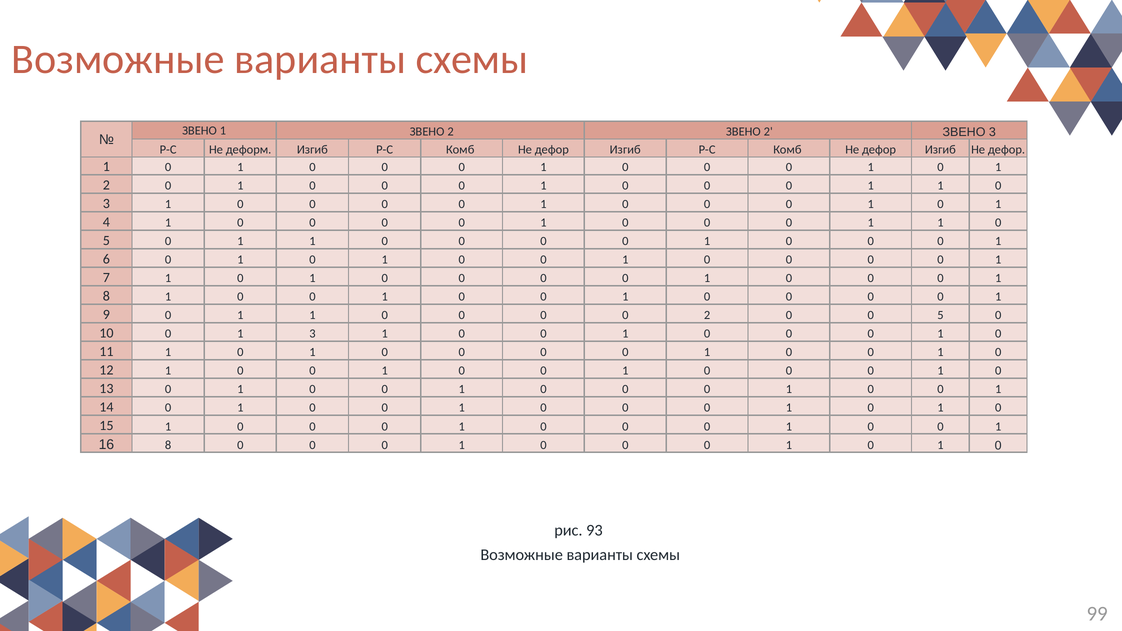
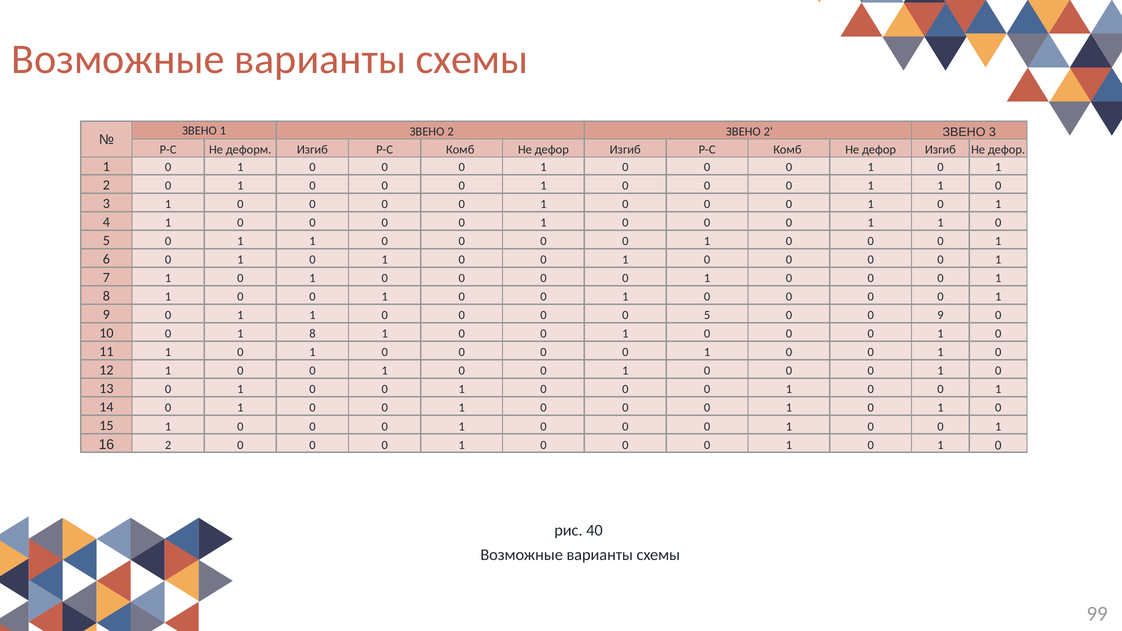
0 0 2: 2 -> 5 (707, 315)
0 0 5: 5 -> 9 (941, 315)
10 0 1 3: 3 -> 8 (312, 334)
16 8: 8 -> 2 (168, 445)
93: 93 -> 40 (595, 531)
